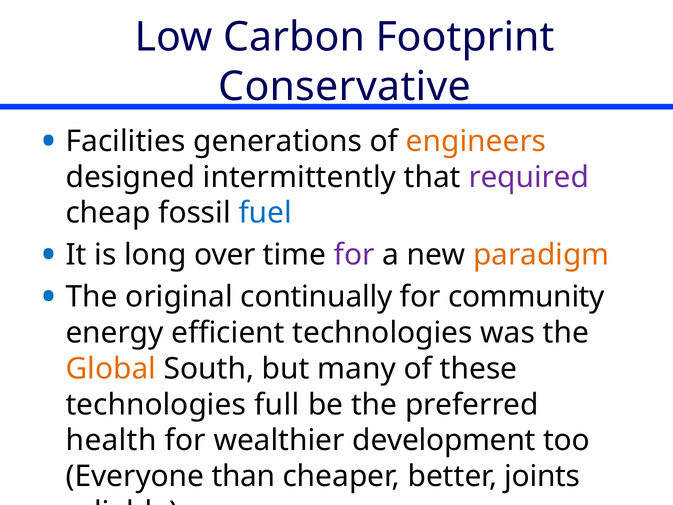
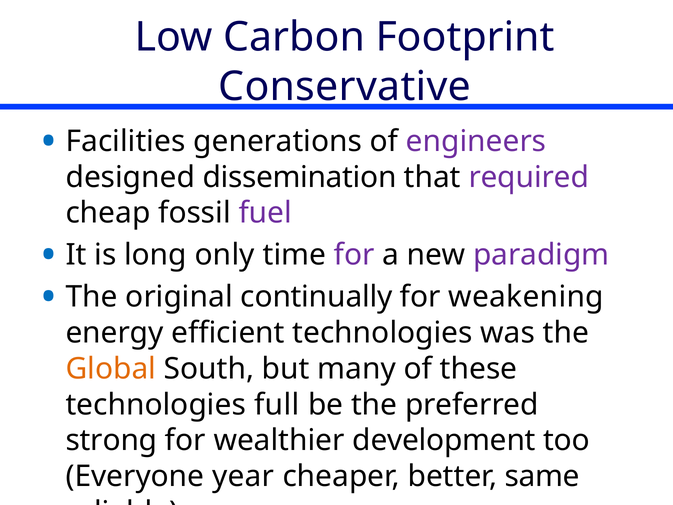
engineers colour: orange -> purple (476, 141)
intermittently: intermittently -> dissemination (300, 177)
fuel colour: blue -> purple (265, 213)
over: over -> only (225, 255)
paradigm colour: orange -> purple (541, 255)
community: community -> weakening (526, 297)
health: health -> strong (111, 440)
than: than -> year (243, 476)
joints: joints -> same (542, 476)
